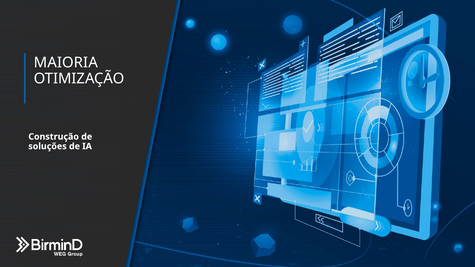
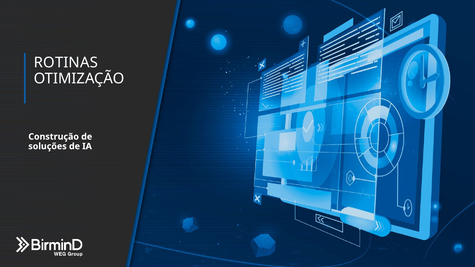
MAIORIA: MAIORIA -> ROTINAS (66, 63)
